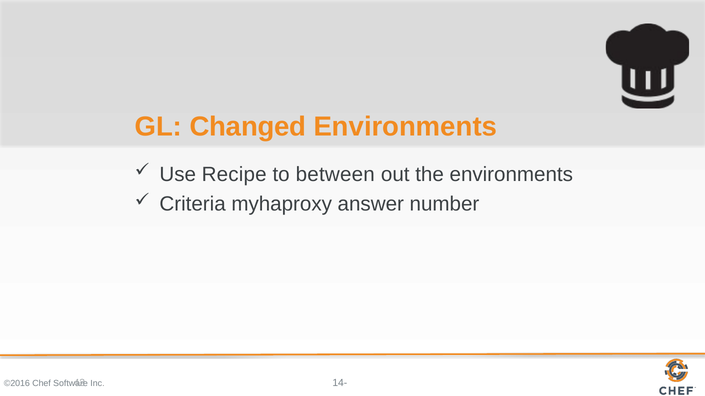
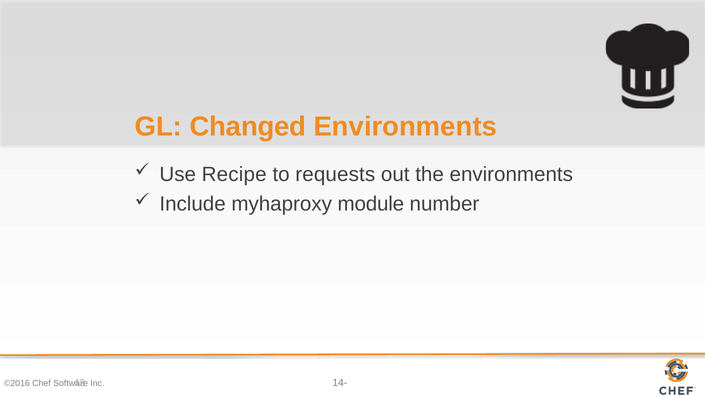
between: between -> requests (335, 175)
Criteria: Criteria -> Include (193, 204)
answer: answer -> module (371, 204)
